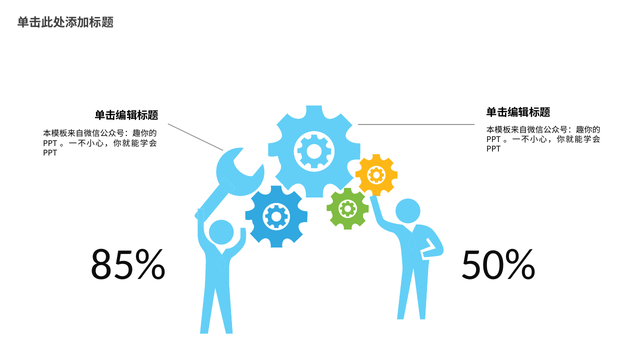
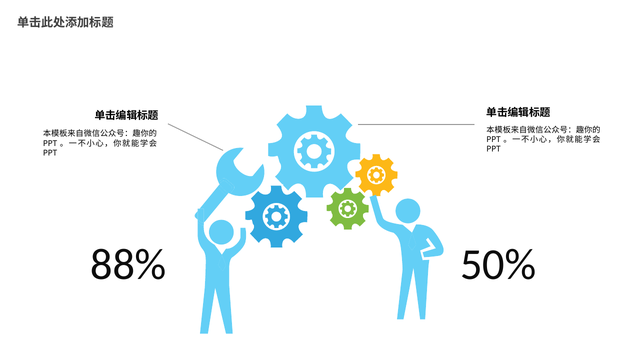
85%: 85% -> 88% (128, 264)
